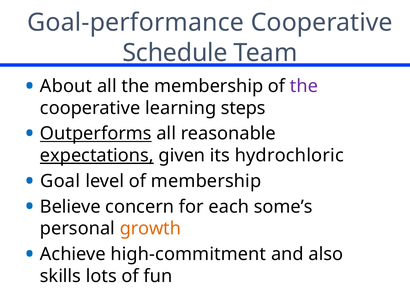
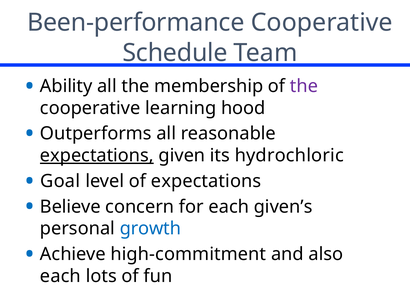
Goal-performance: Goal-performance -> Been-performance (136, 23)
About: About -> Ability (66, 86)
steps: steps -> hood (243, 108)
Outperforms underline: present -> none (96, 133)
of membership: membership -> expectations (206, 181)
some’s: some’s -> given’s (283, 206)
growth colour: orange -> blue (150, 228)
skills: skills -> each (60, 276)
